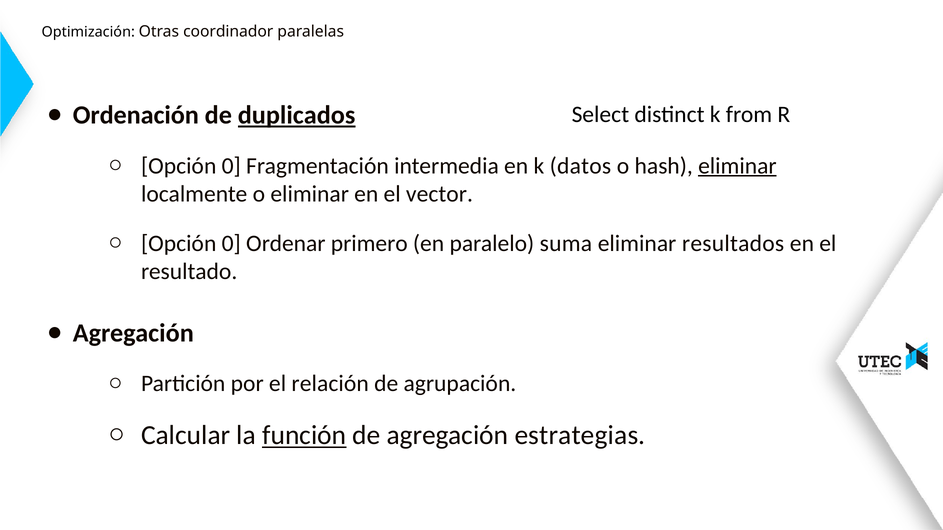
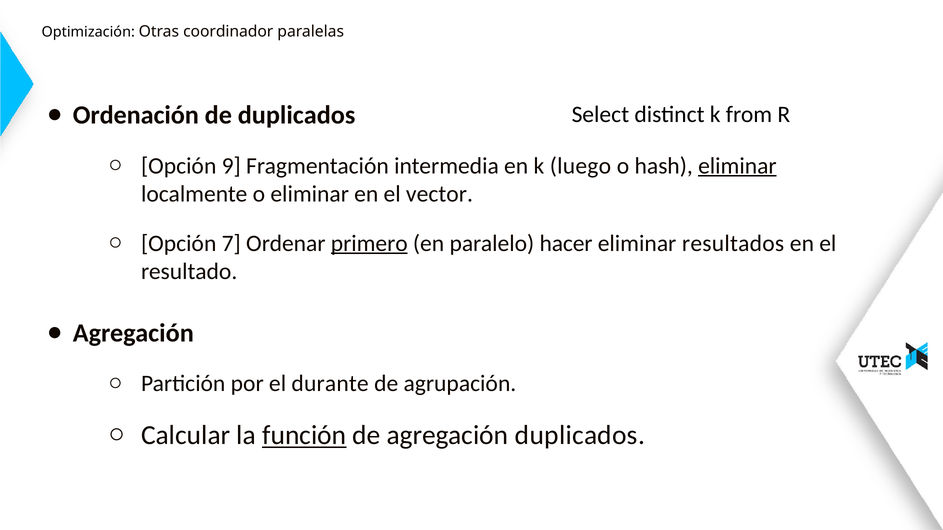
duplicados underline: present -> none (297, 115)
0: 0 -> 9 (231, 166)
datos: datos -> luego (580, 166)
0: 0 -> 7 (231, 243)
primero underline: none -> present (369, 243)
suma: suma -> hacer (566, 243)
relación: relación -> durante (330, 384)
agregación estrategias: estrategias -> duplicados (580, 436)
